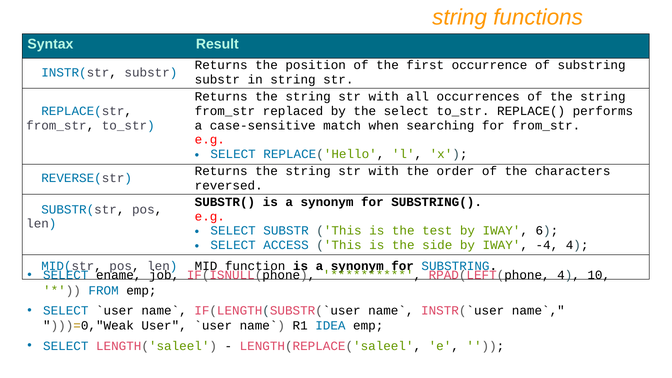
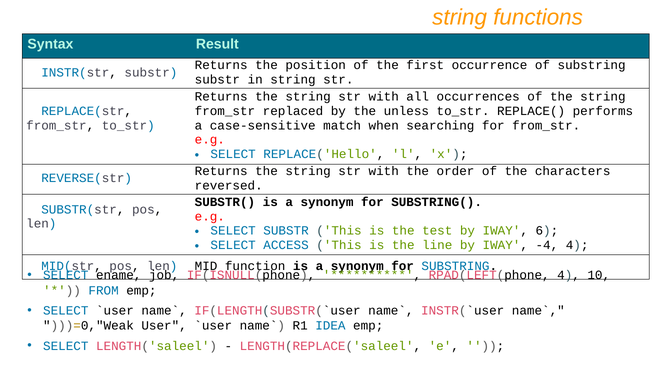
the select: select -> unless (406, 111)
side: side -> line (437, 245)
